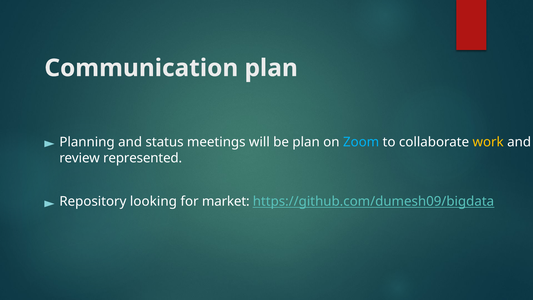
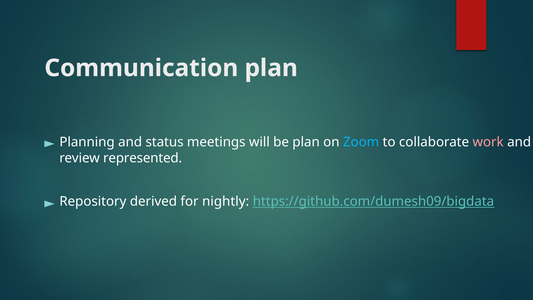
work colour: yellow -> pink (488, 142)
looking: looking -> derived (153, 201)
market: market -> nightly (226, 201)
